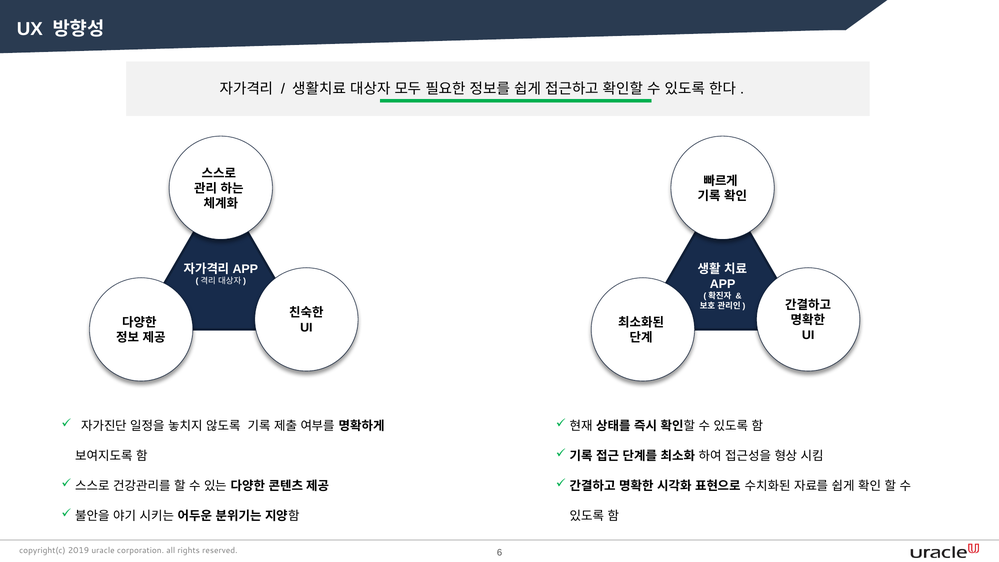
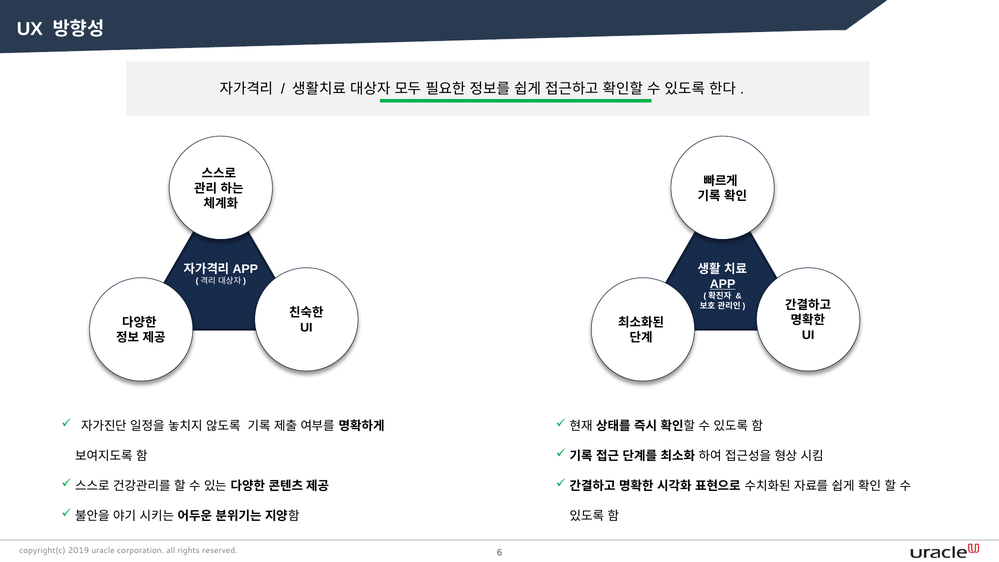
APP underline: none -> present (723, 284)
